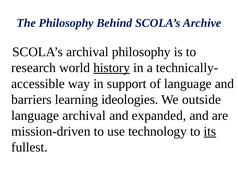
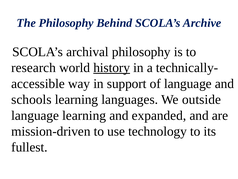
barriers: barriers -> schools (31, 99)
ideologies: ideologies -> languages (130, 99)
language archival: archival -> learning (84, 115)
its underline: present -> none (210, 131)
